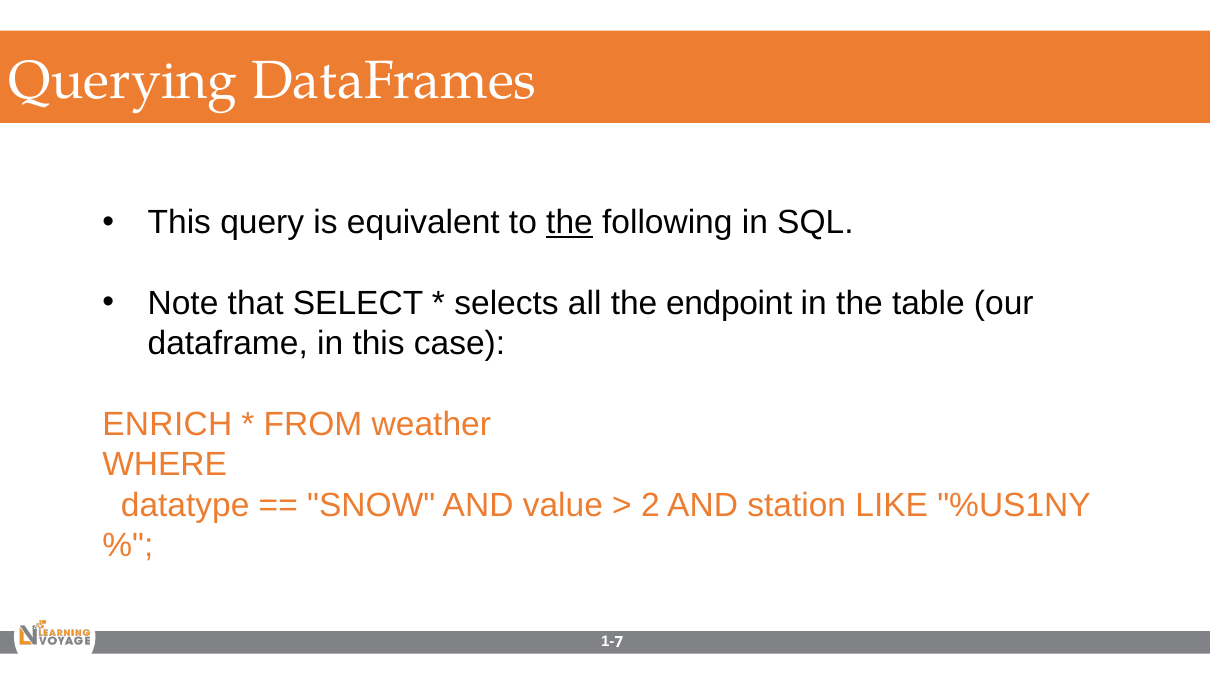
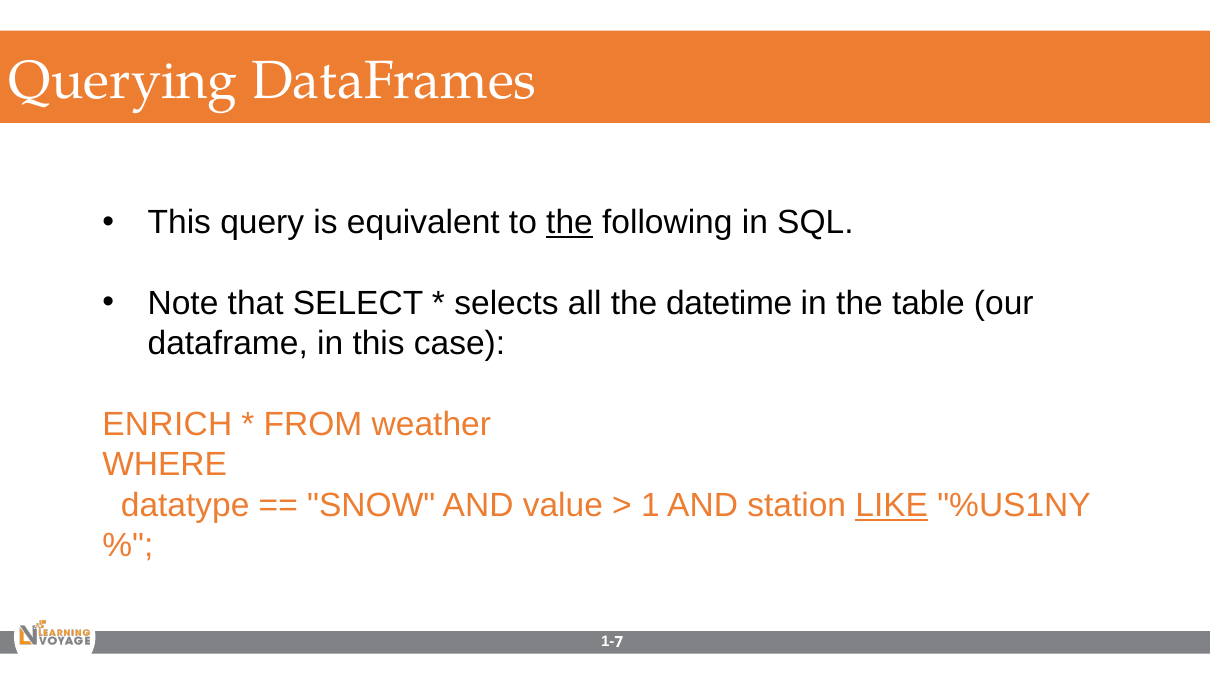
endpoint: endpoint -> datetime (729, 303)
2: 2 -> 1 (650, 505)
LIKE underline: none -> present (892, 505)
